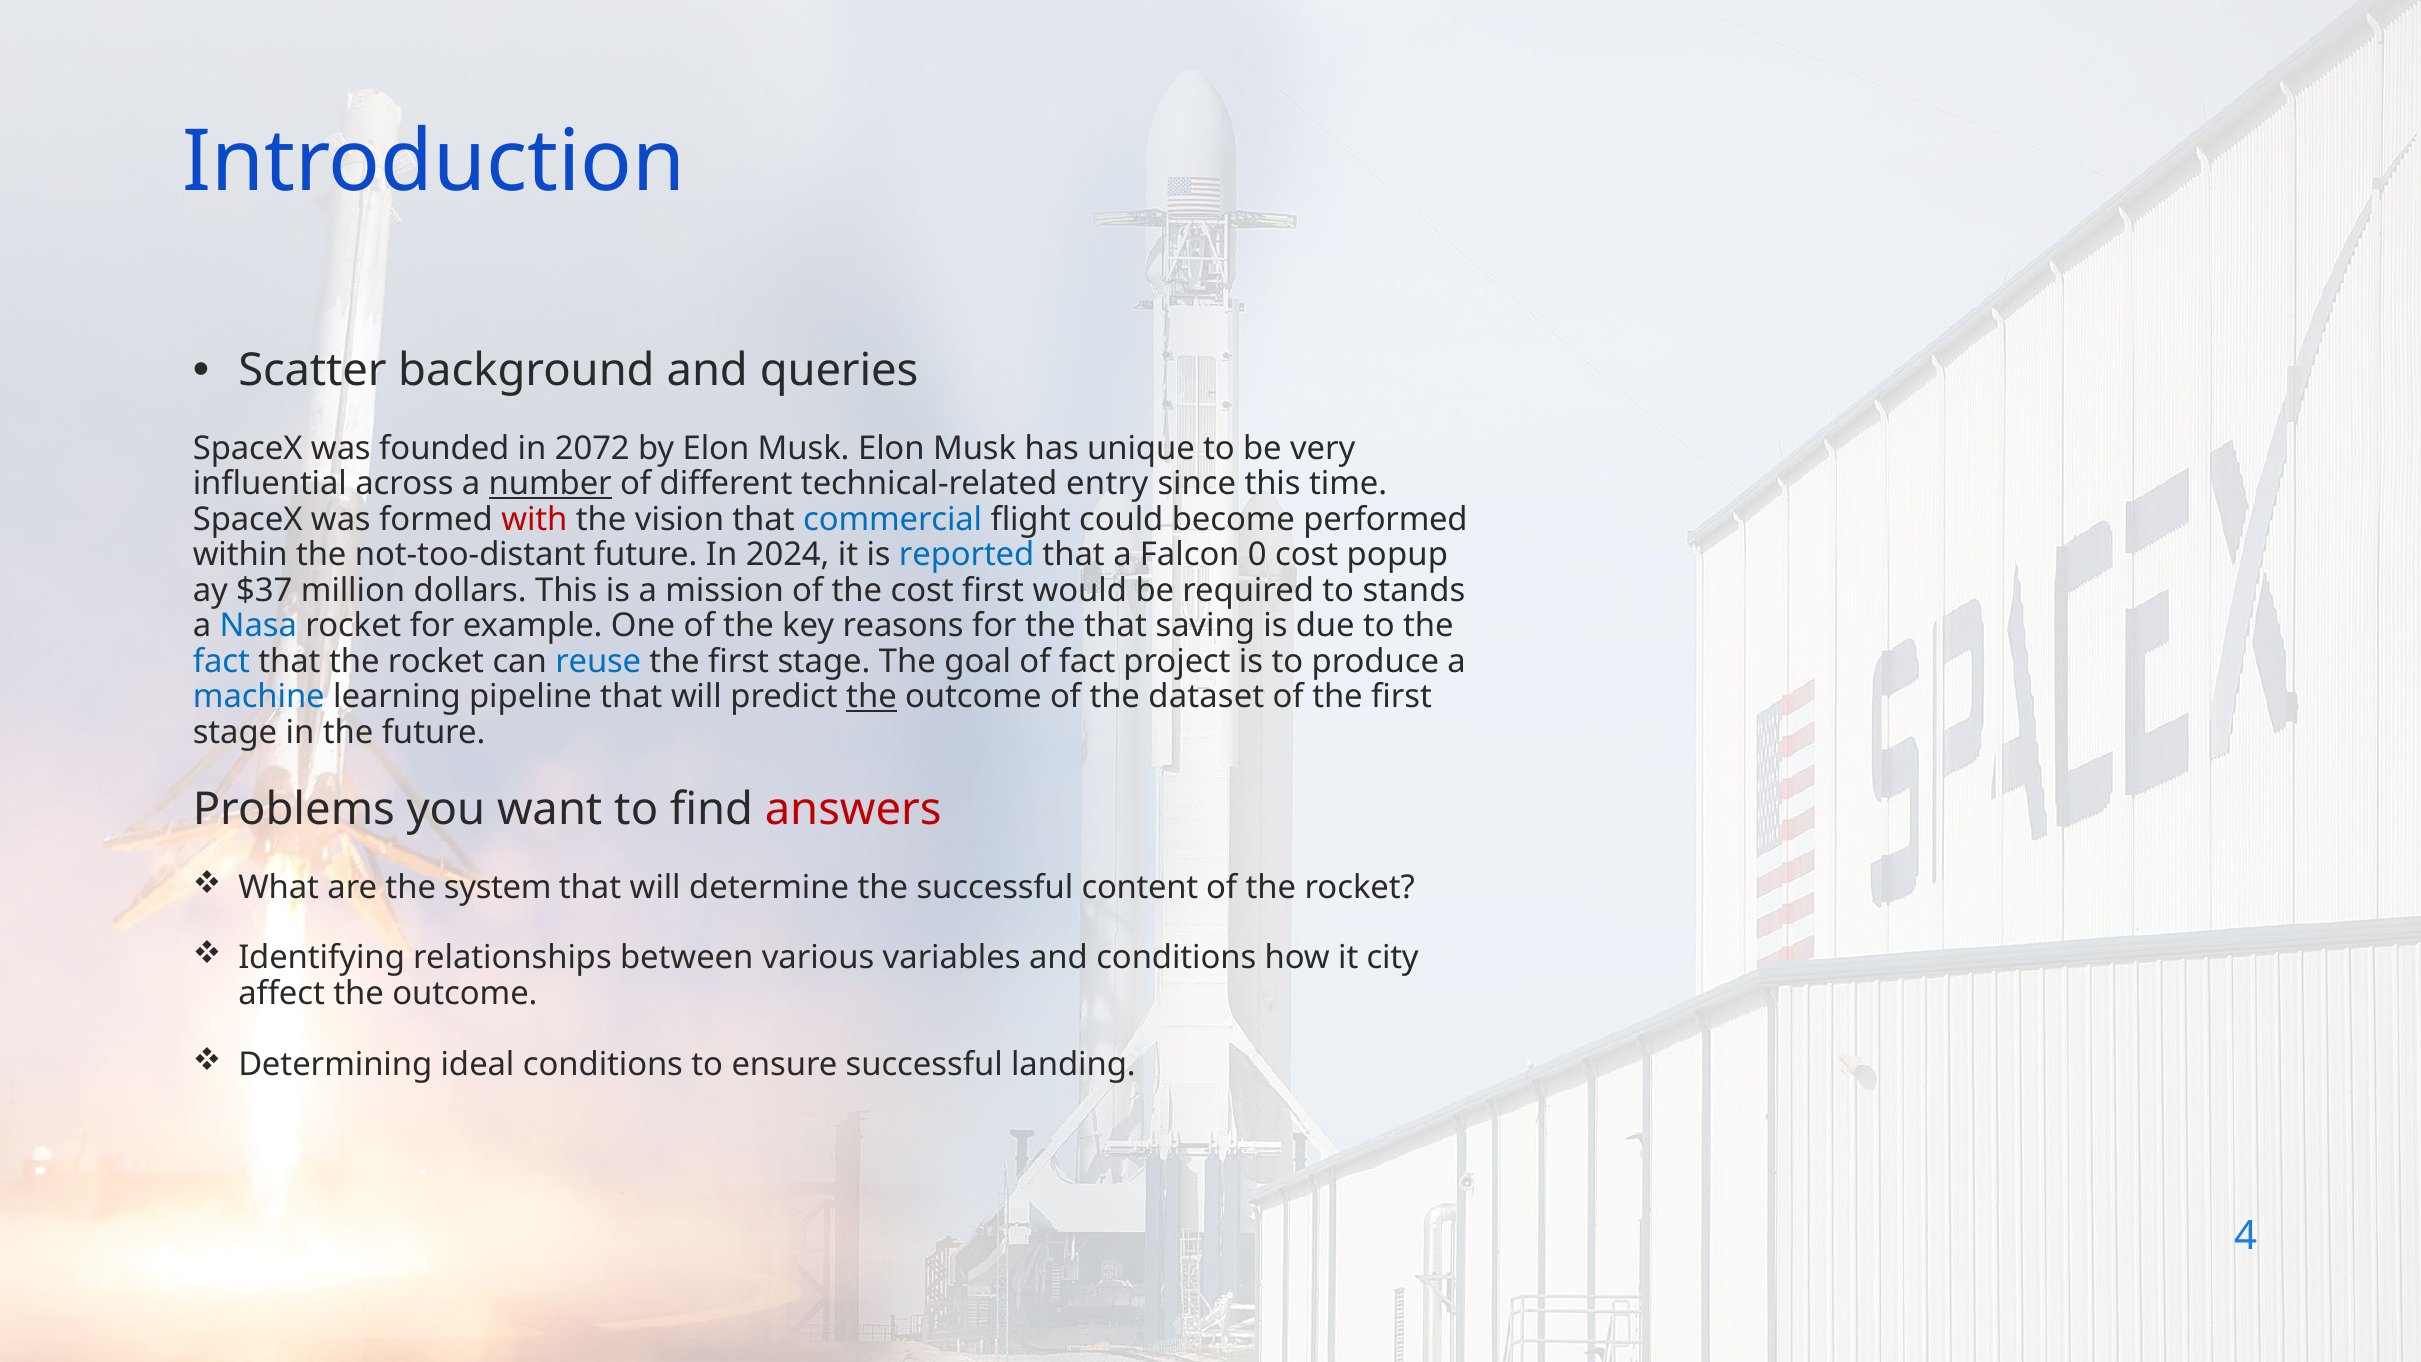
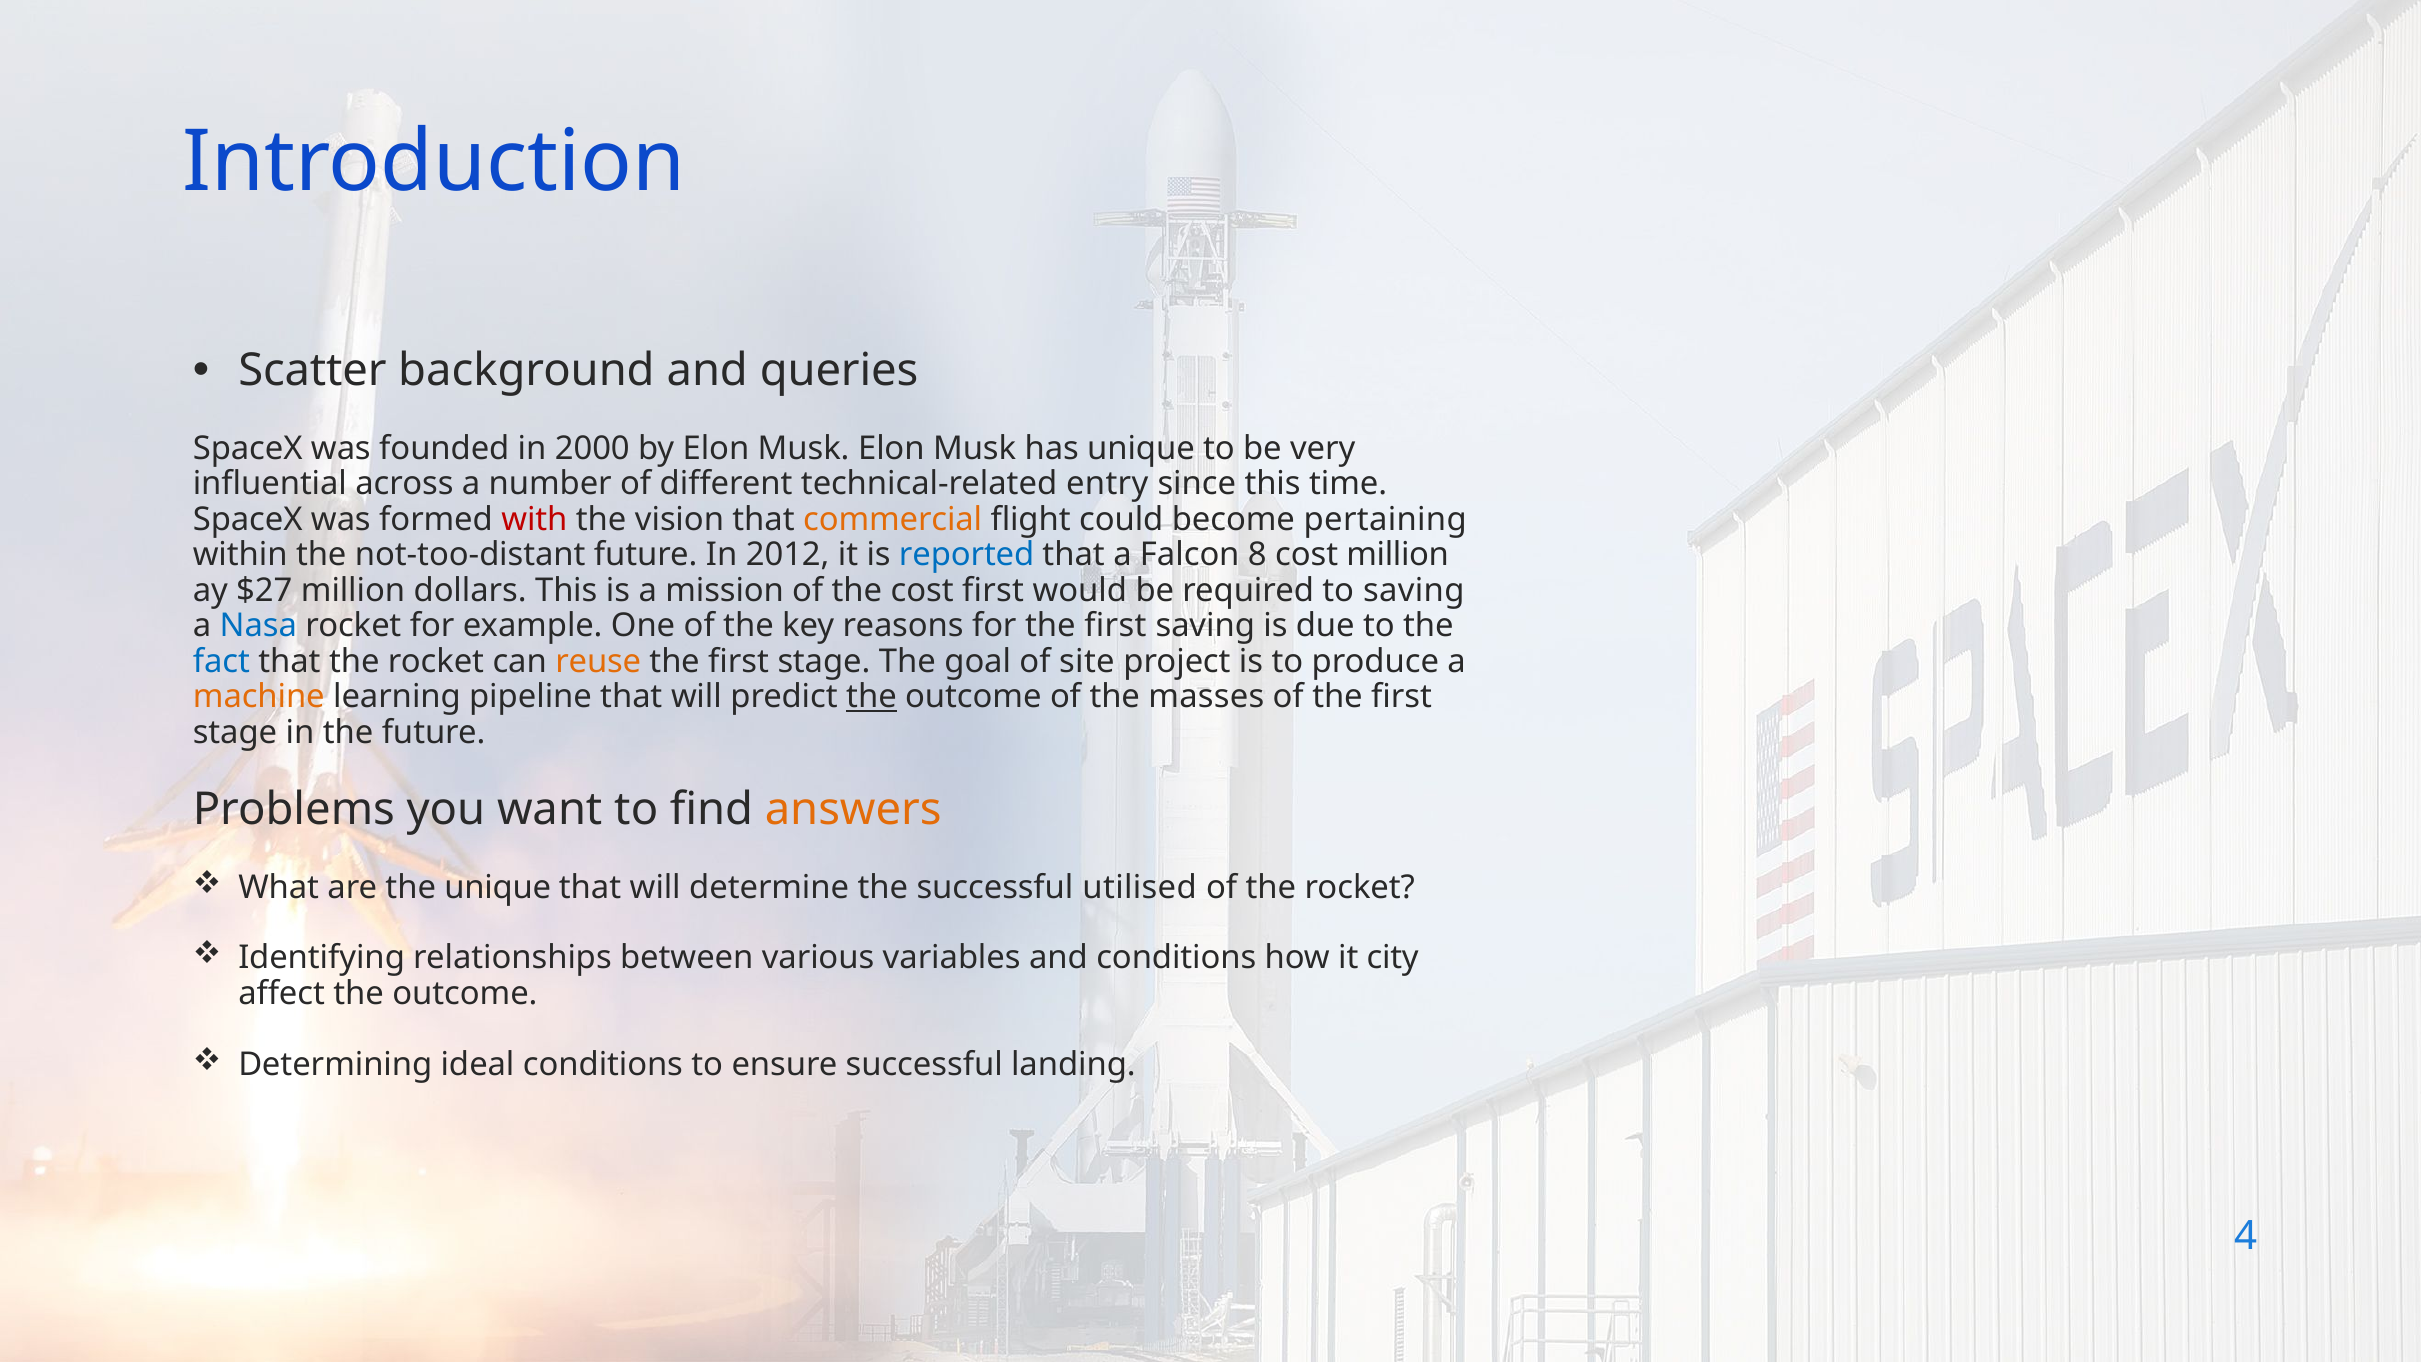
2072: 2072 -> 2000 (592, 448)
number underline: present -> none (550, 484)
commercial colour: blue -> orange (893, 519)
performed: performed -> pertaining (1385, 519)
2024: 2024 -> 2012 (788, 555)
0: 0 -> 8 (1257, 555)
cost popup: popup -> million (1398, 555)
$37: $37 -> $27 (264, 590)
to stands: stands -> saving (1414, 590)
for the that: that -> first (1115, 626)
reuse colour: blue -> orange (598, 661)
of fact: fact -> site (1087, 661)
machine colour: blue -> orange (259, 697)
dataset: dataset -> masses (1206, 697)
answers colour: red -> orange (853, 810)
the system: system -> unique (498, 887)
content: content -> utilised (1140, 887)
